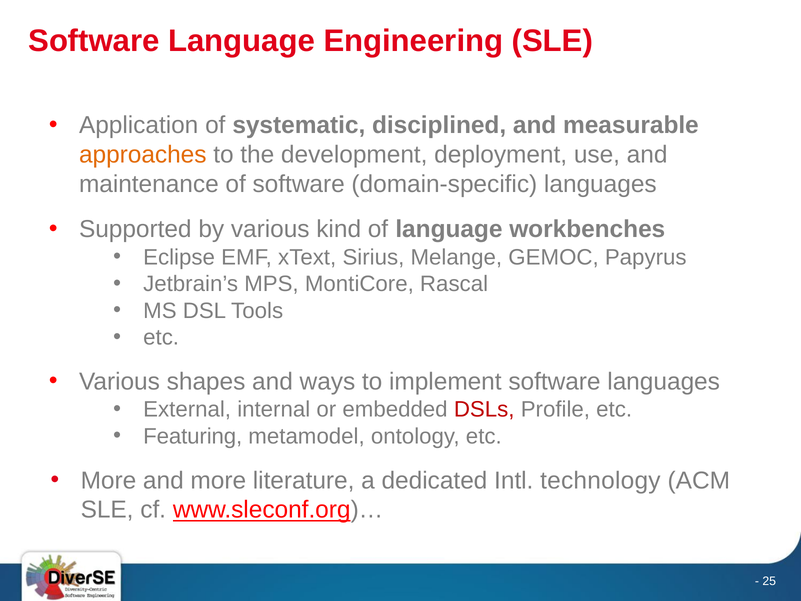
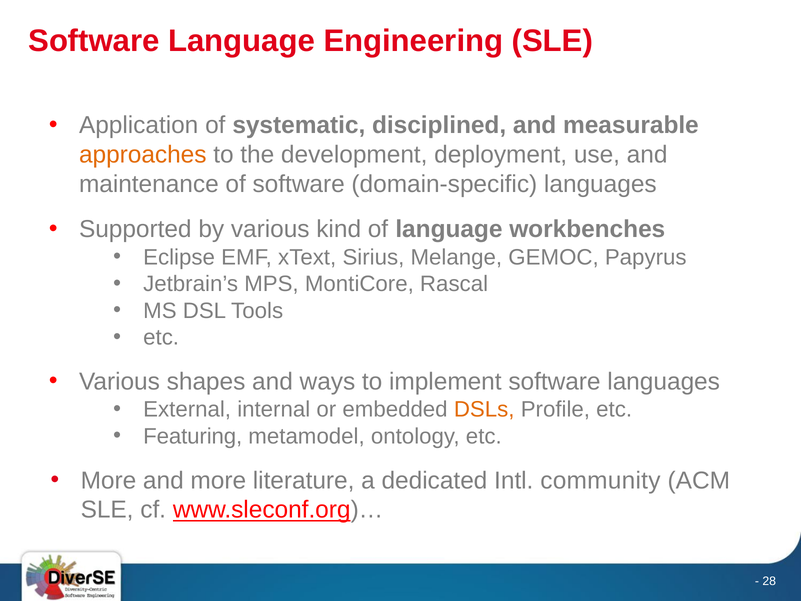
DSLs colour: red -> orange (484, 409)
technology: technology -> community (600, 480)
25: 25 -> 28 (769, 581)
